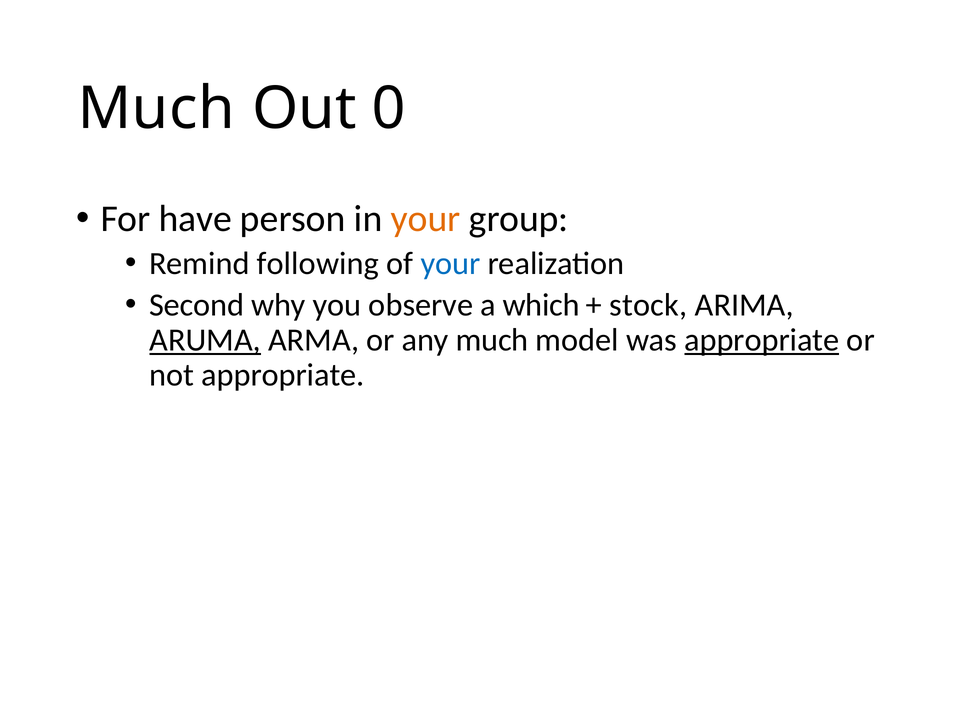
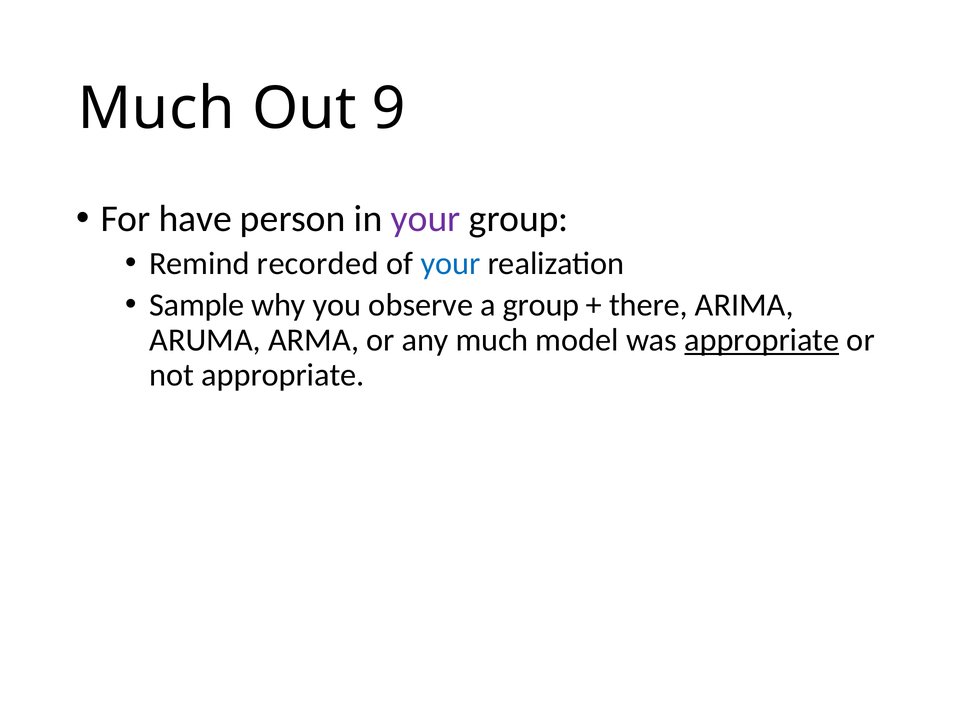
0: 0 -> 9 (389, 109)
your colour: orange -> purple (426, 219)
following: following -> recorded (318, 264)
Second: Second -> Sample (197, 305)
a which: which -> group (541, 305)
stock: stock -> there (649, 305)
ARUMA underline: present -> none (205, 340)
